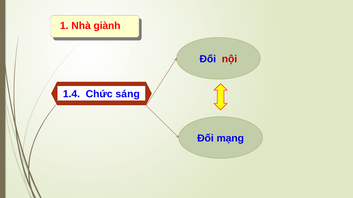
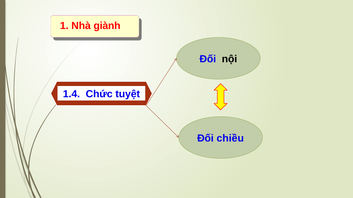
nội colour: red -> black (229, 59)
sáng: sáng -> tuyệt (128, 94)
mạng: mạng -> chiều (230, 139)
